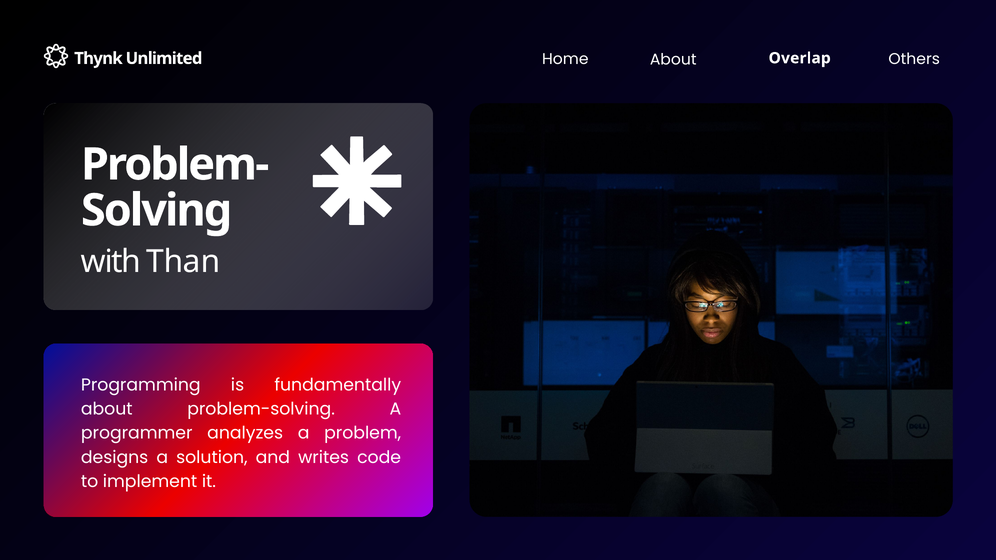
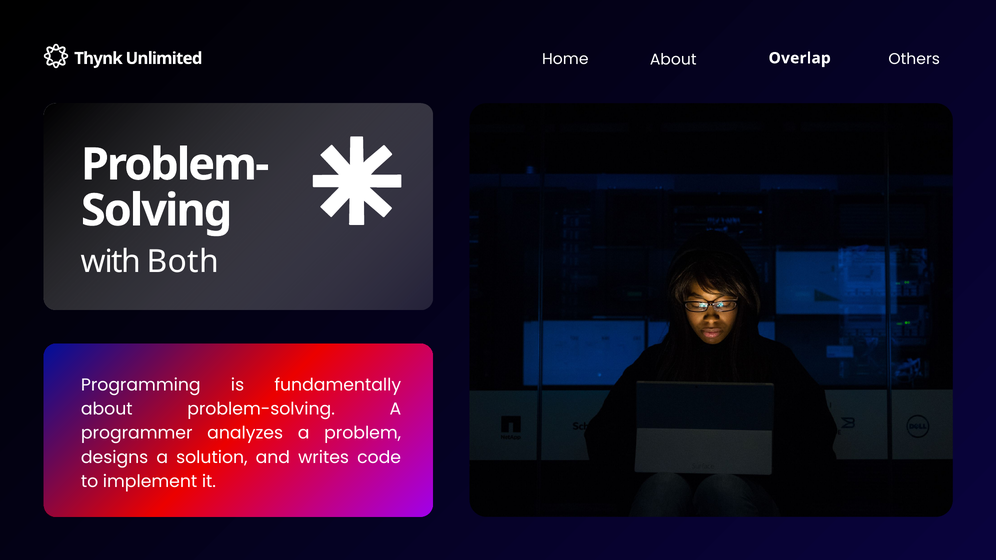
Than: Than -> Both (183, 262)
